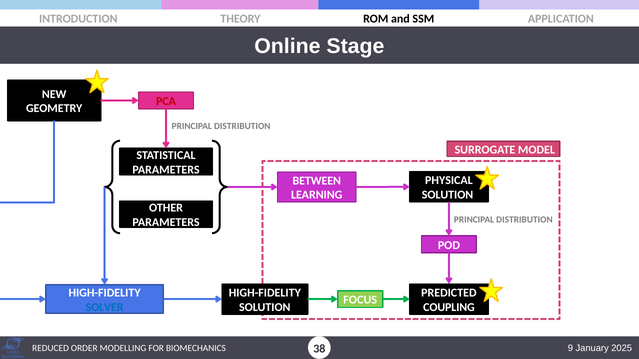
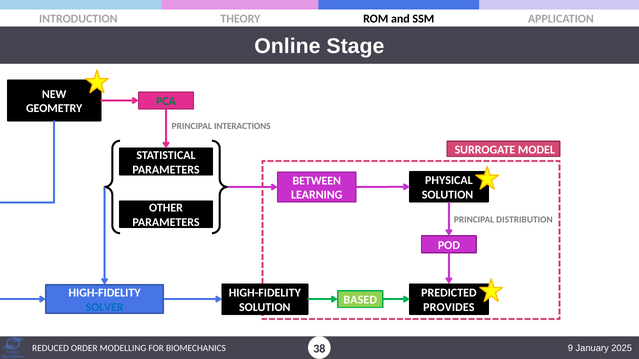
PCA colour: red -> green (166, 101)
DISTRIBUTION: DISTRIBUTION -> INTERACTIONS (242, 126)
FOCUS: FOCUS -> BASED (360, 300)
COUPLING: COUPLING -> PROVIDES (449, 307)
